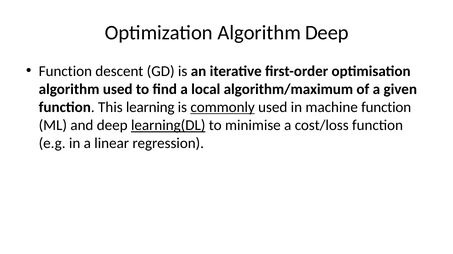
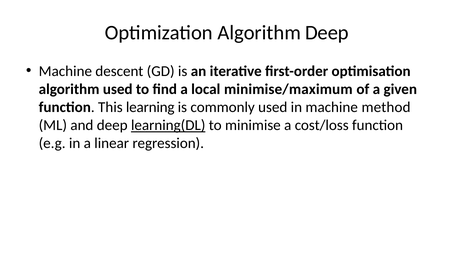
Function: Function -> Machine (65, 71)
algorithm/maximum: algorithm/maximum -> minimise/maximum (288, 89)
commonly underline: present -> none (223, 107)
machine function: function -> method (386, 107)
